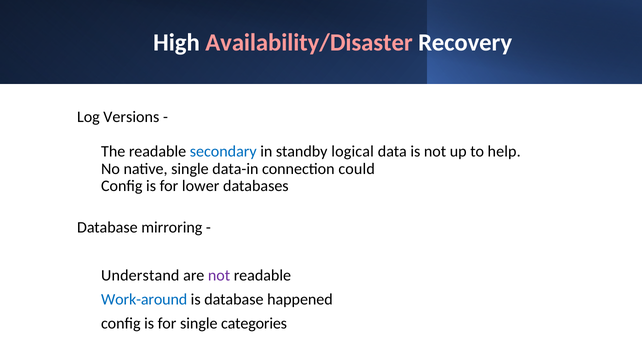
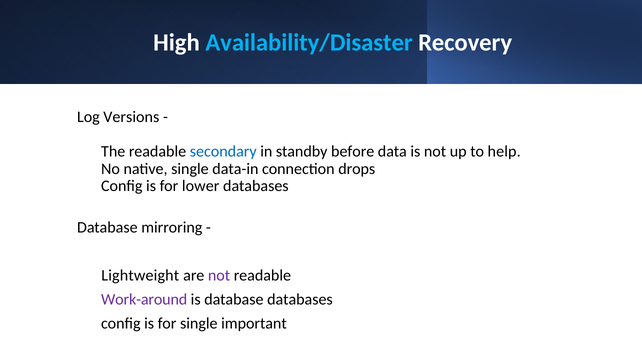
Availability/Disaster colour: pink -> light blue (309, 43)
logical: logical -> before (353, 151)
could: could -> drops (357, 169)
Understand: Understand -> Lightweight (140, 275)
Work-around colour: blue -> purple (144, 300)
database happened: happened -> databases (300, 300)
categories: categories -> important (254, 324)
